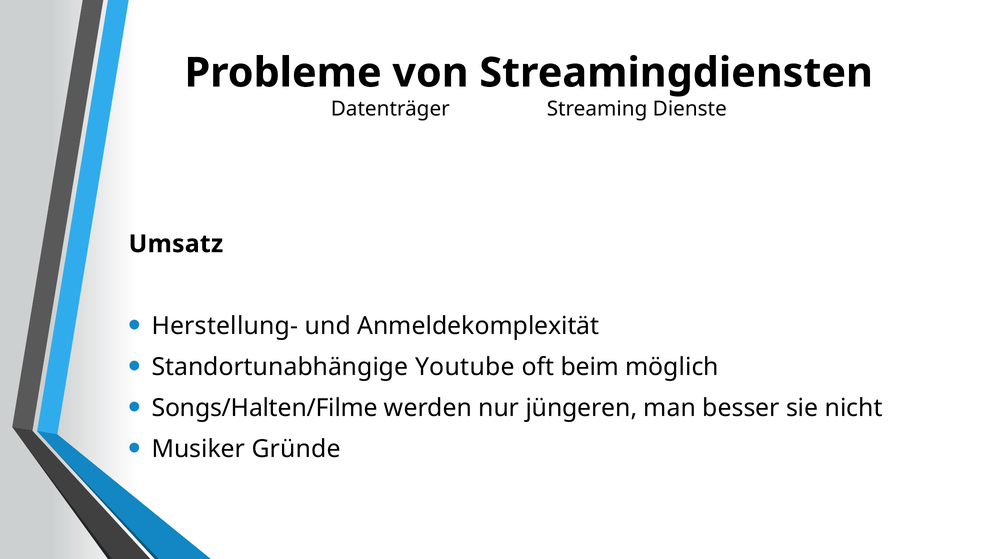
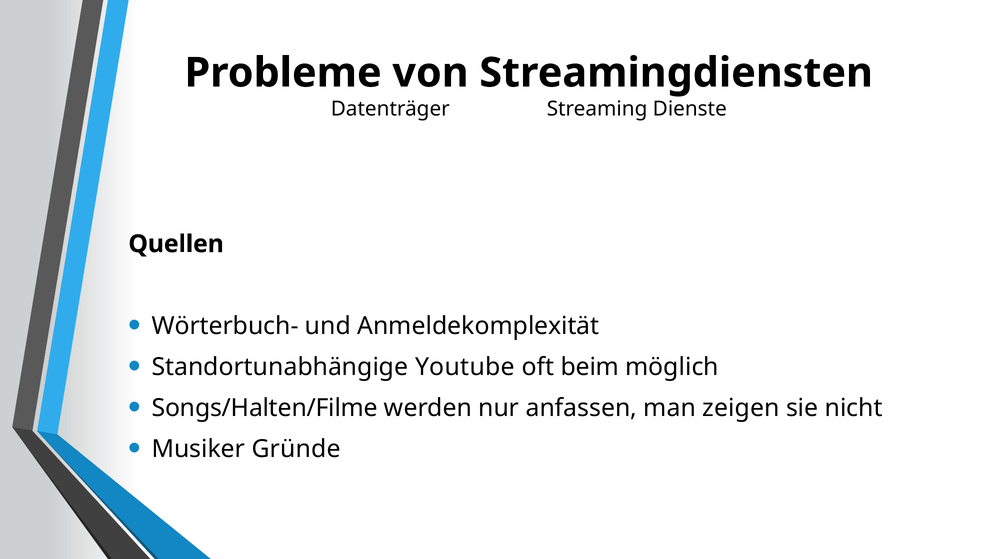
Umsatz: Umsatz -> Quellen (176, 244)
Herstellung-: Herstellung- -> Wörterbuch- (225, 326)
jüngeren: jüngeren -> anfassen (581, 408)
besser: besser -> zeigen (741, 408)
